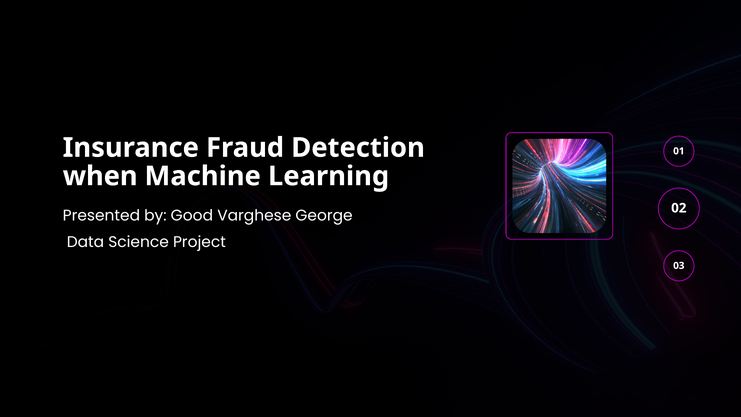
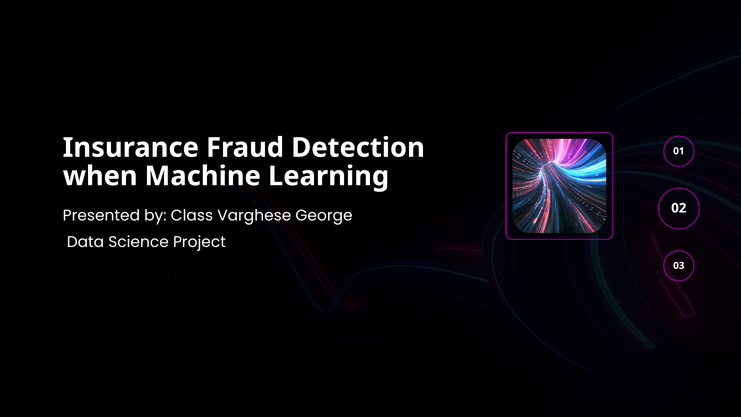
Good: Good -> Class (192, 216)
